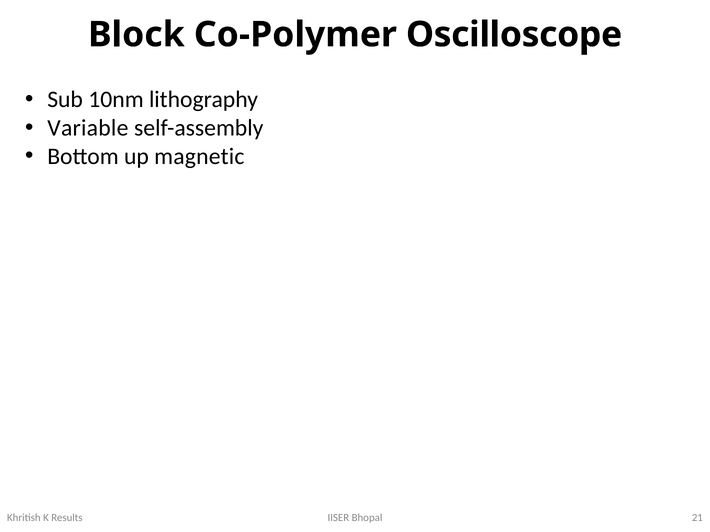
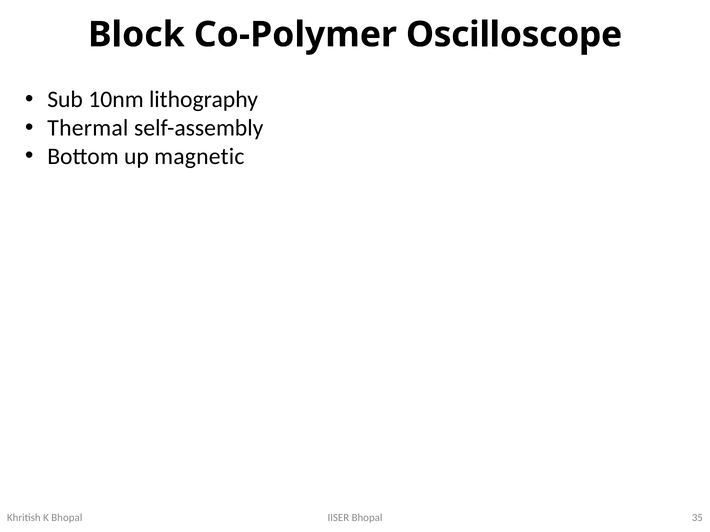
Variable: Variable -> Thermal (88, 128)
21: 21 -> 35 (697, 518)
K Results: Results -> Bhopal (67, 518)
